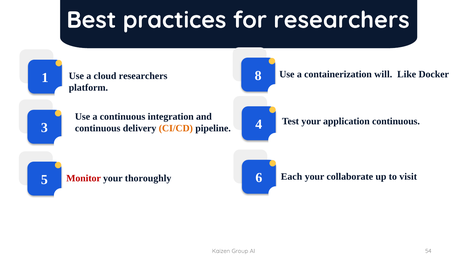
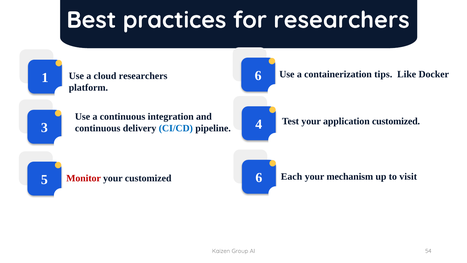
1 8: 8 -> 6 (258, 75)
will: will -> tips (383, 74)
application continuous: continuous -> customized (396, 121)
CI/CD colour: orange -> blue (176, 128)
collaborate: collaborate -> mechanism (350, 176)
your thoroughly: thoroughly -> customized (148, 178)
